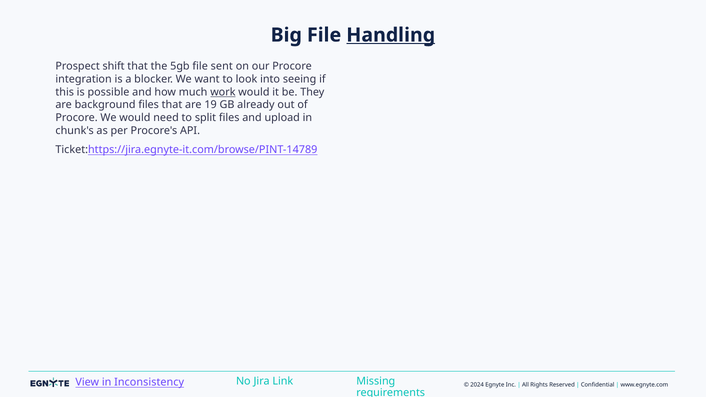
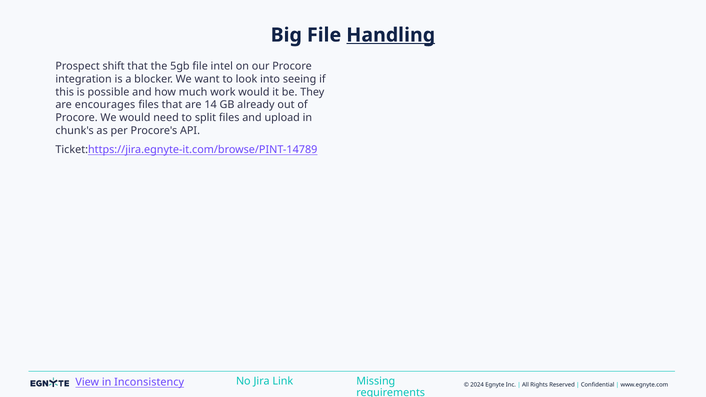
sent: sent -> intel (222, 66)
work underline: present -> none (223, 92)
background: background -> encourages (105, 105)
19: 19 -> 14 (211, 105)
